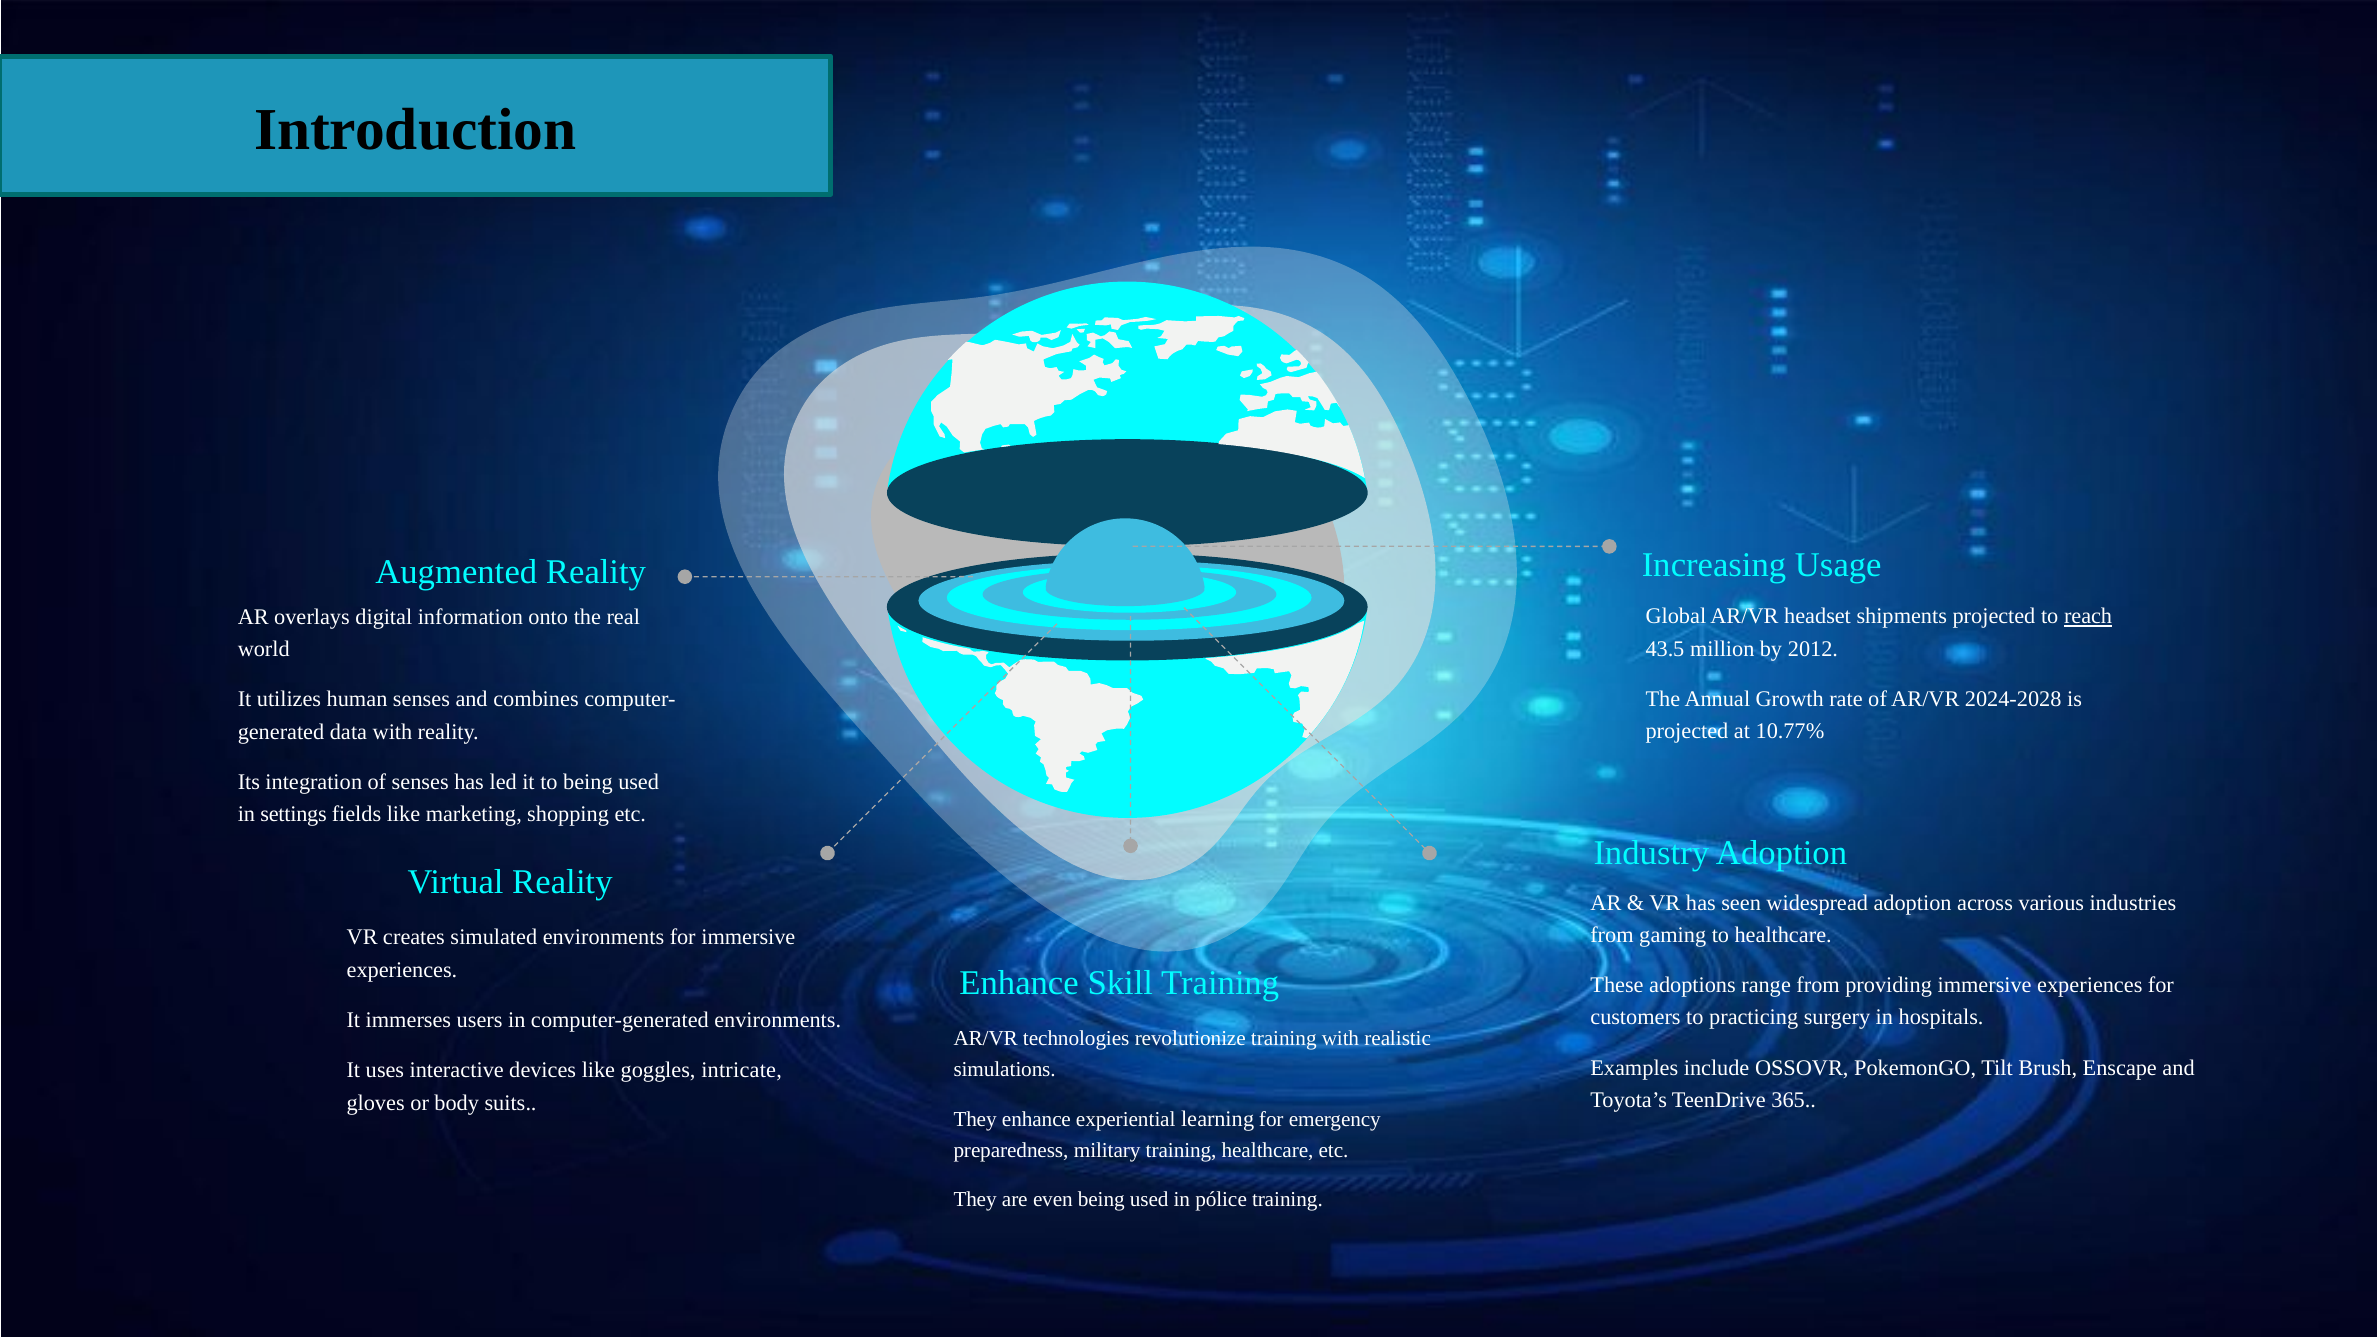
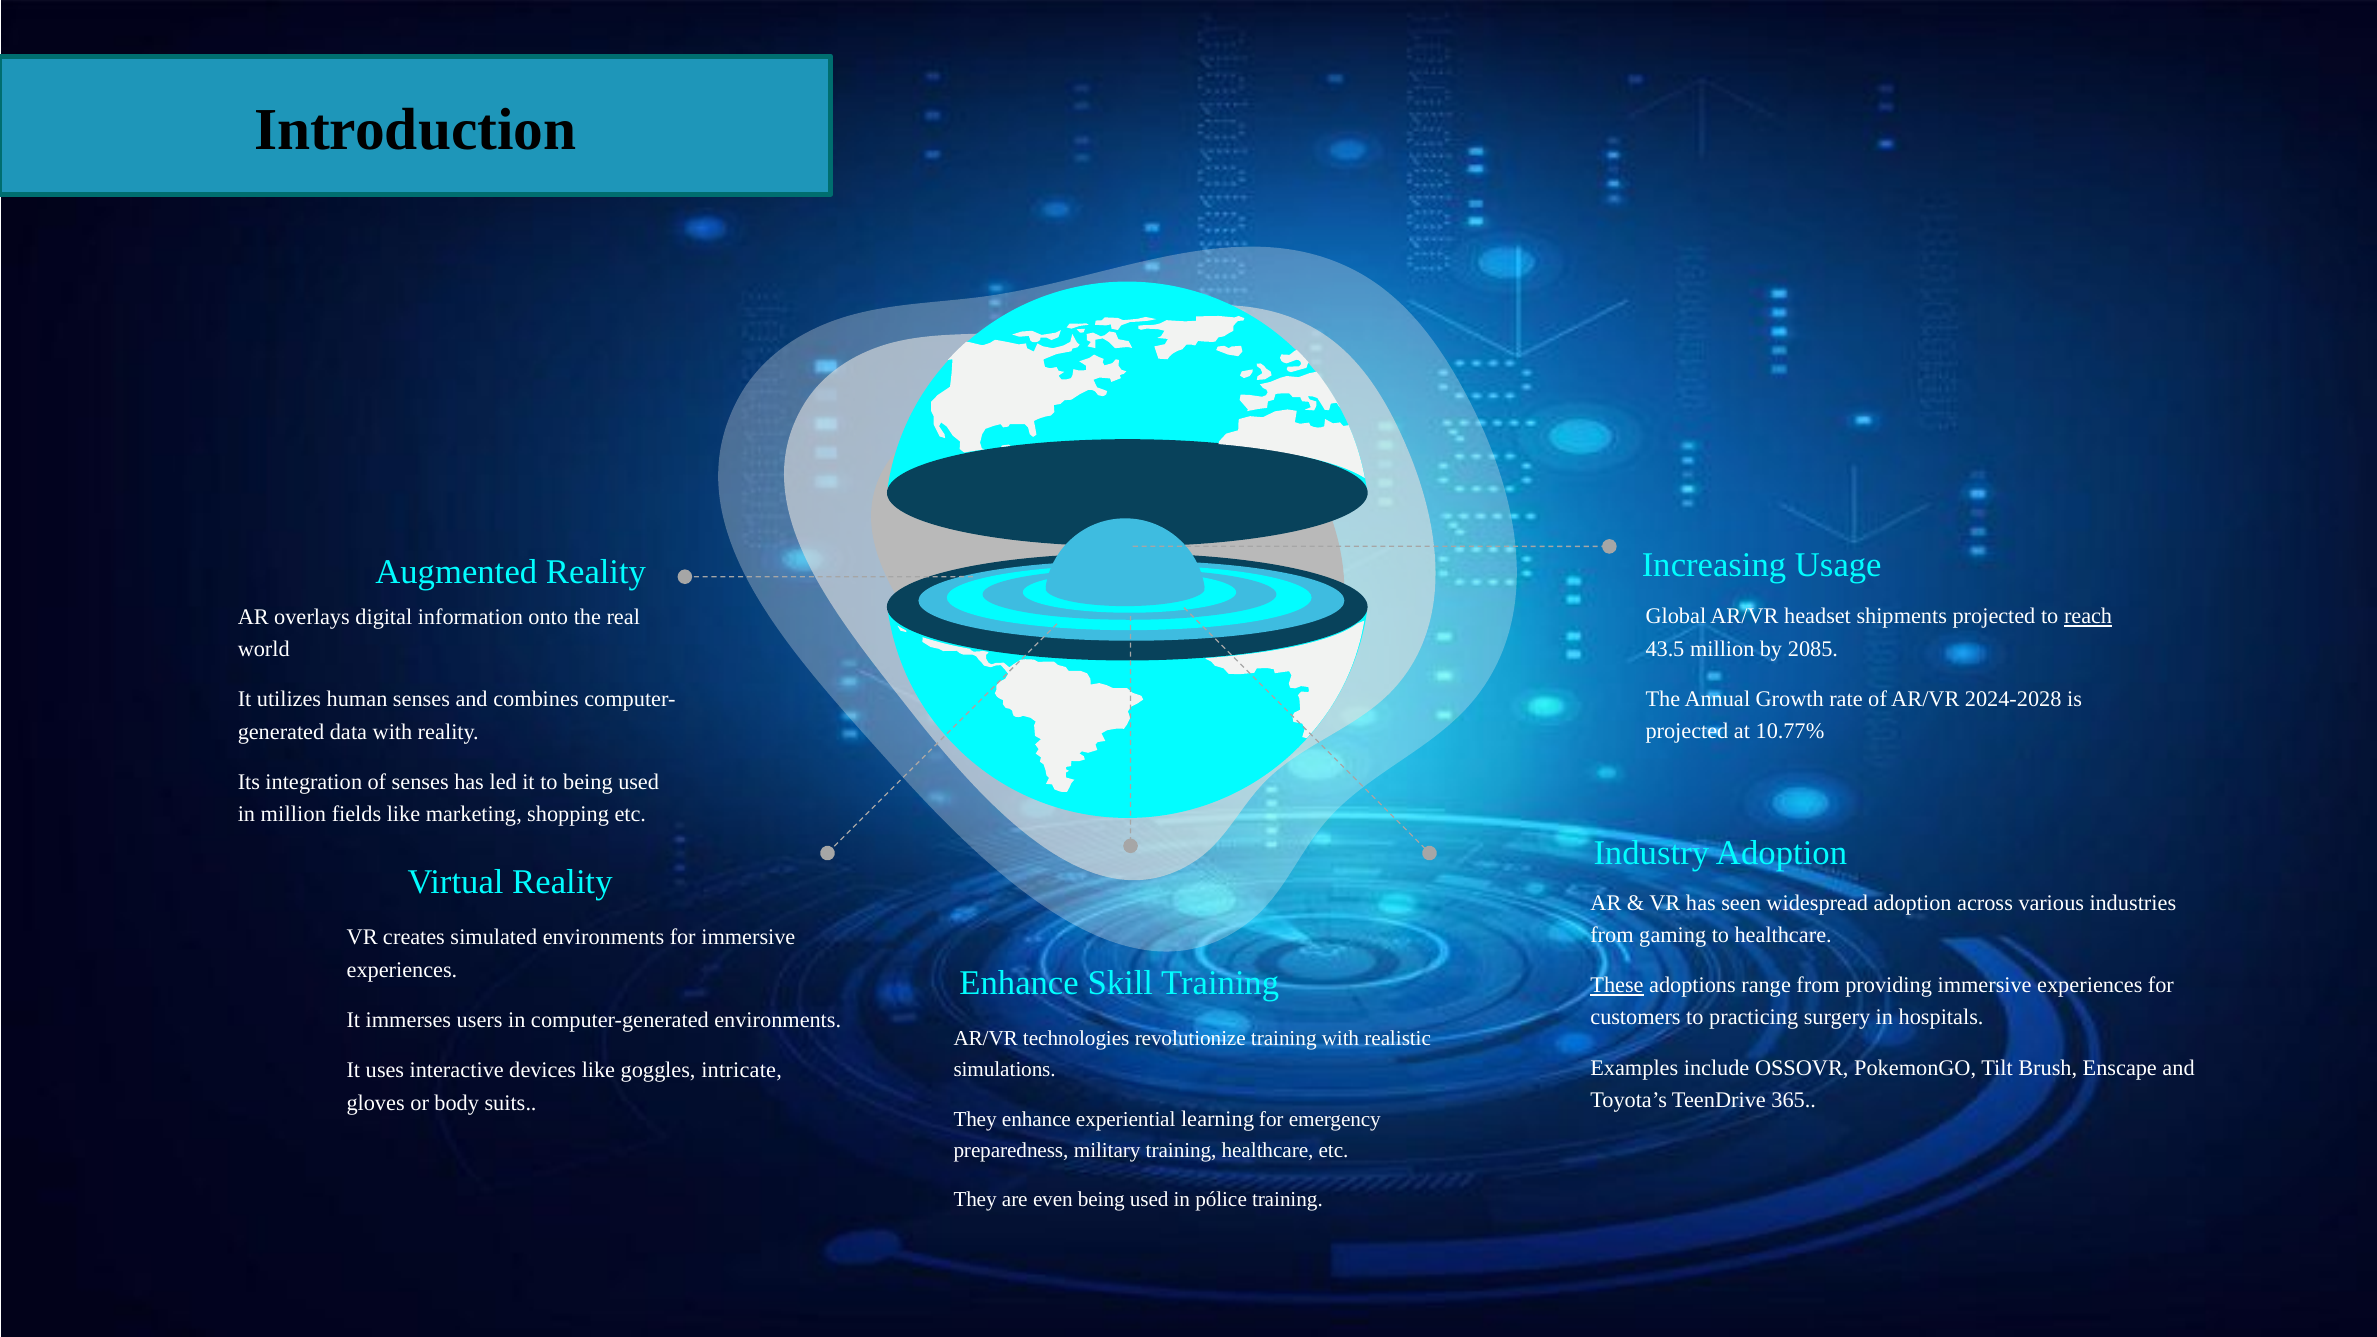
2012: 2012 -> 2085 (1813, 649)
in settings: settings -> million (293, 814)
These underline: none -> present (1617, 985)
